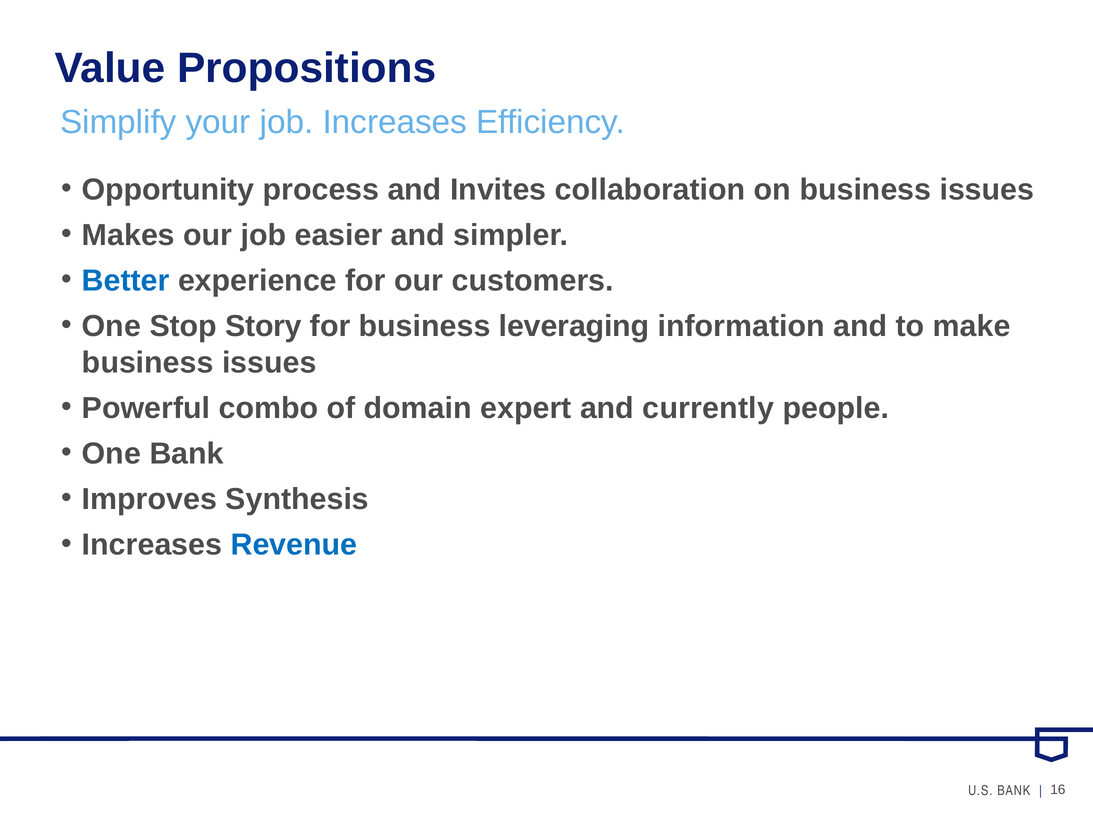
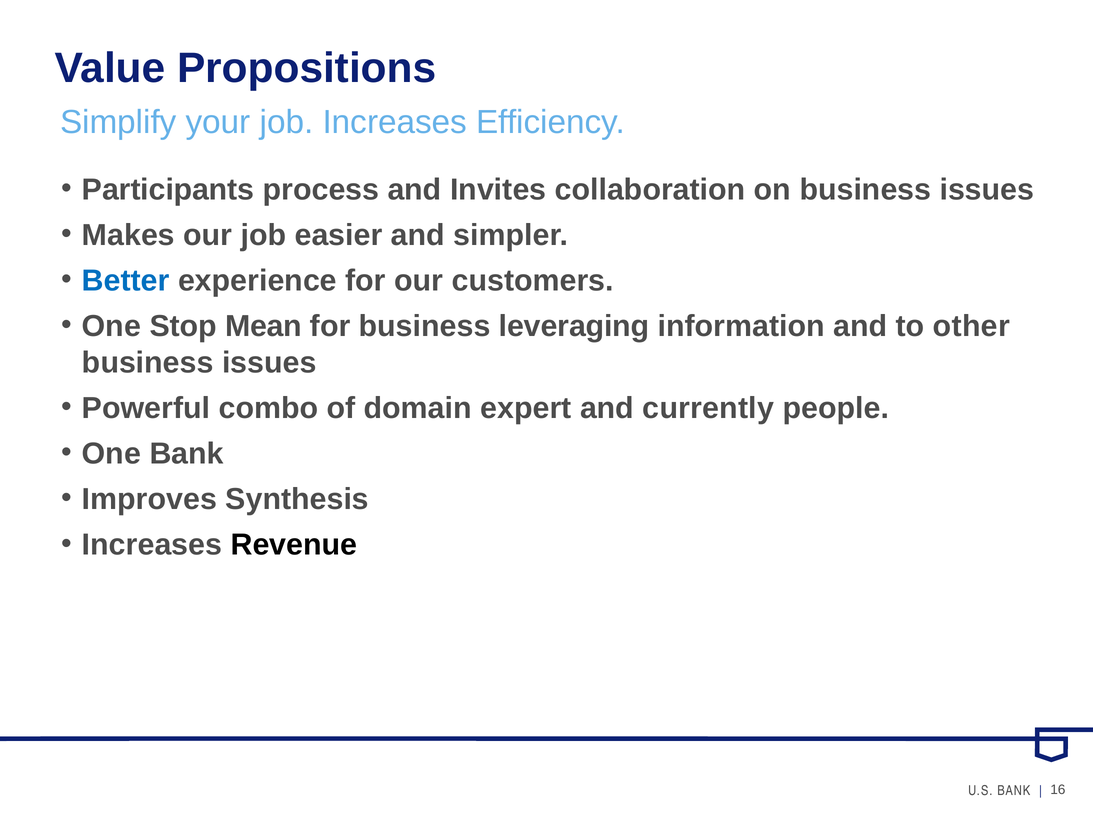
Opportunity: Opportunity -> Participants (168, 190)
Story: Story -> Mean (264, 326)
make: make -> other (971, 326)
Revenue colour: blue -> black (294, 545)
